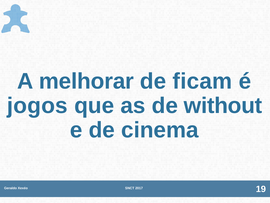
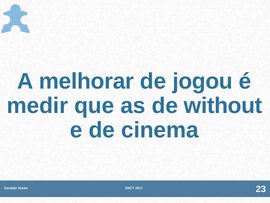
ficam: ficam -> jogou (203, 81)
jogos: jogos -> medir (37, 105)
19: 19 -> 23 (261, 189)
